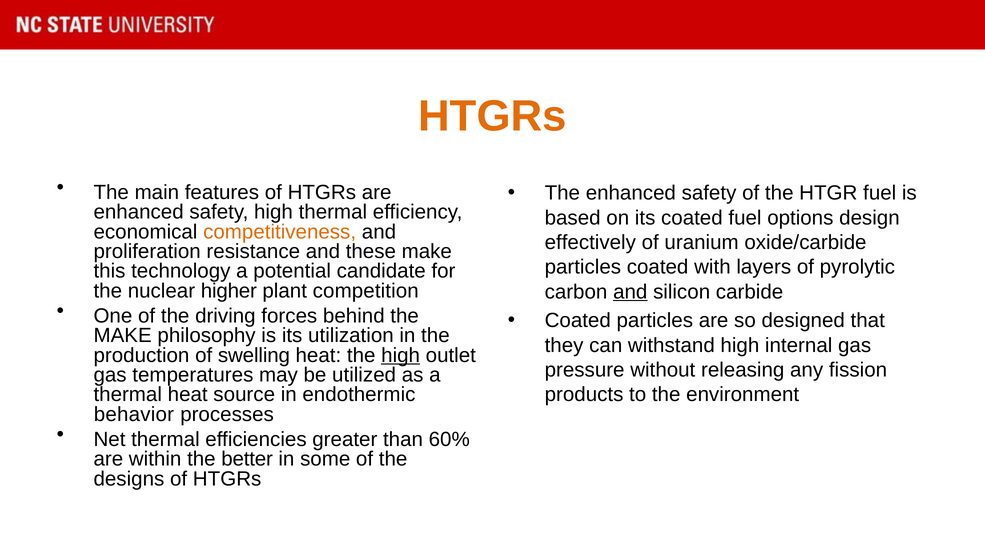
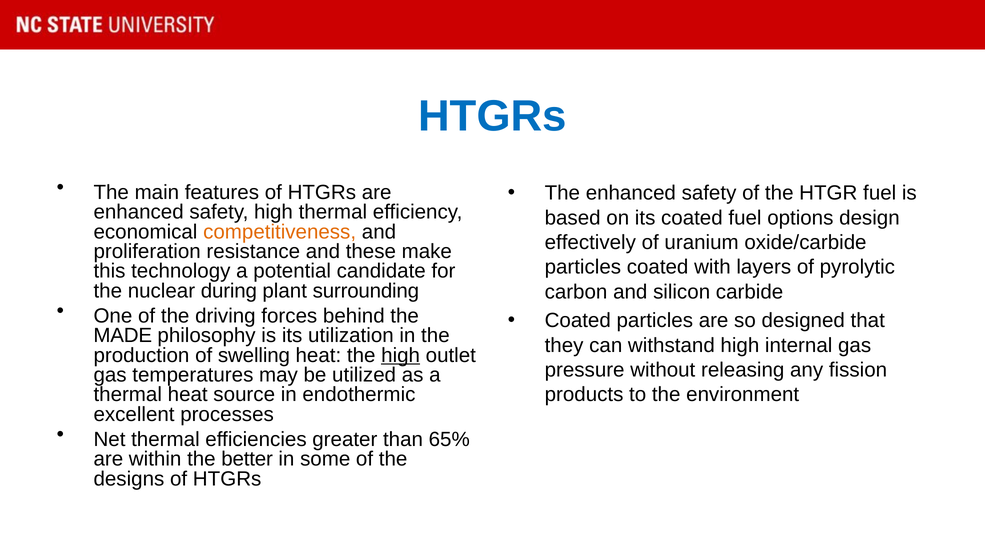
HTGRs colour: orange -> blue (492, 116)
higher: higher -> during (229, 291)
competition: competition -> surrounding (366, 291)
and underline: present -> none (630, 292)
MAKE: MAKE -> MADE (123, 336)
behavior: behavior -> excellent (134, 414)
60%: 60% -> 65% (449, 439)
